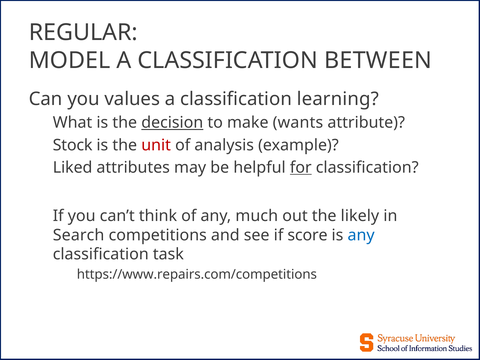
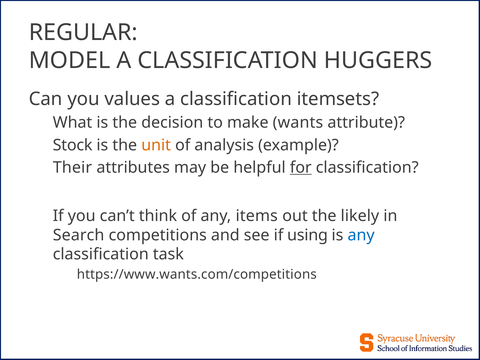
BETWEEN: BETWEEN -> HUGGERS (378, 60)
learning: learning -> itemsets (338, 99)
decision underline: present -> none (172, 123)
unit colour: red -> orange (156, 145)
Liked: Liked -> Their (72, 167)
much: much -> items (257, 216)
score: score -> using (308, 235)
https://www.repairs.com/competitions: https://www.repairs.com/competitions -> https://www.wants.com/competitions (197, 274)
